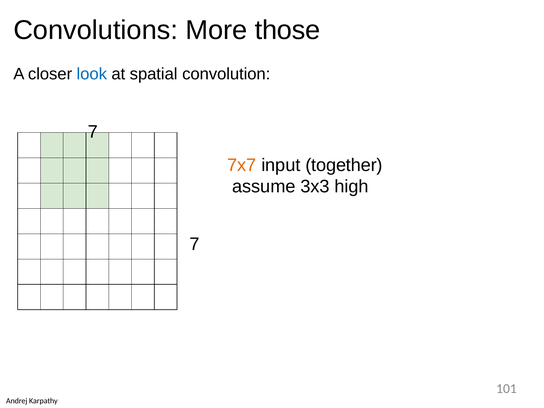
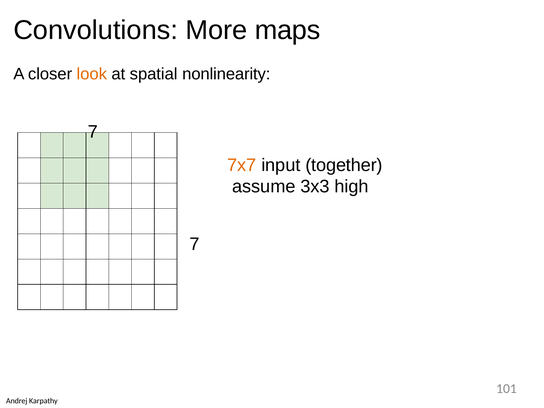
those: those -> maps (288, 30)
look colour: blue -> orange (92, 74)
convolution: convolution -> nonlinearity (226, 74)
